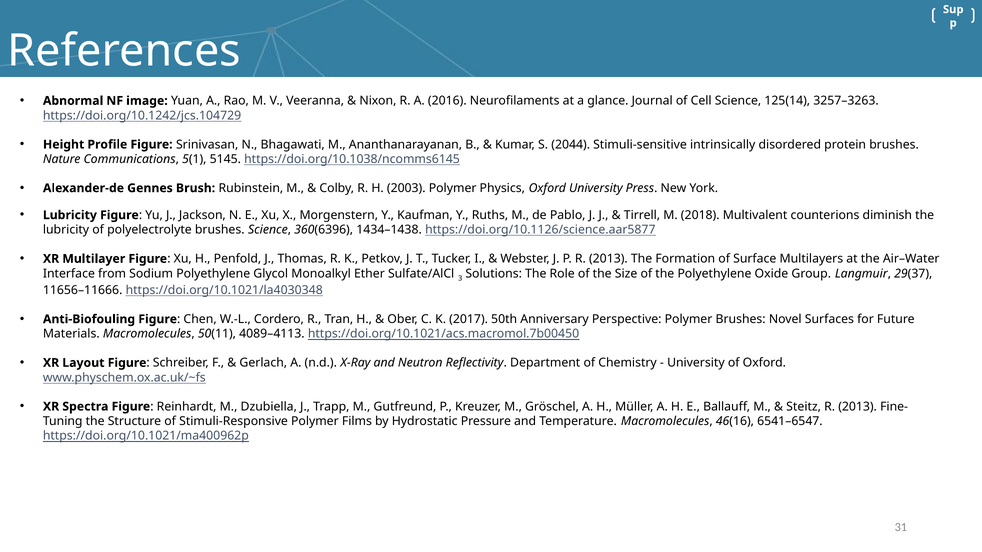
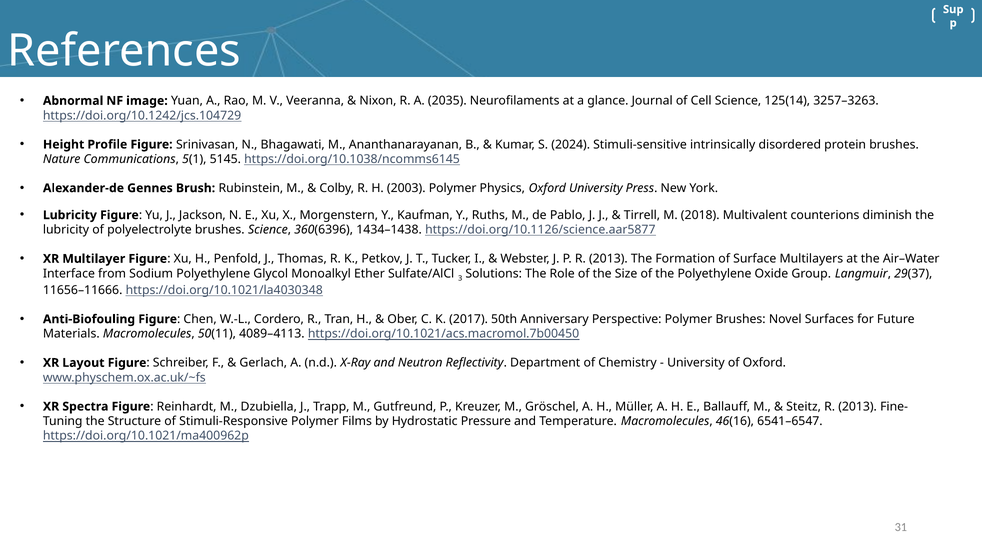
2016: 2016 -> 2035 (447, 101)
2044: 2044 -> 2024 (571, 145)
